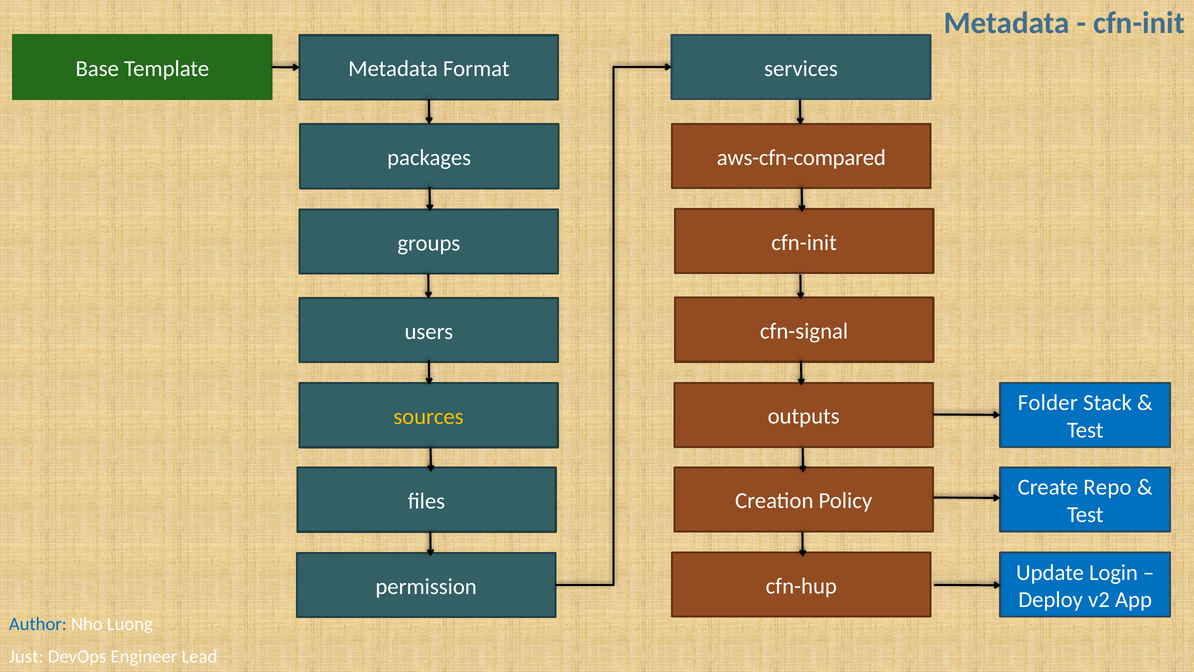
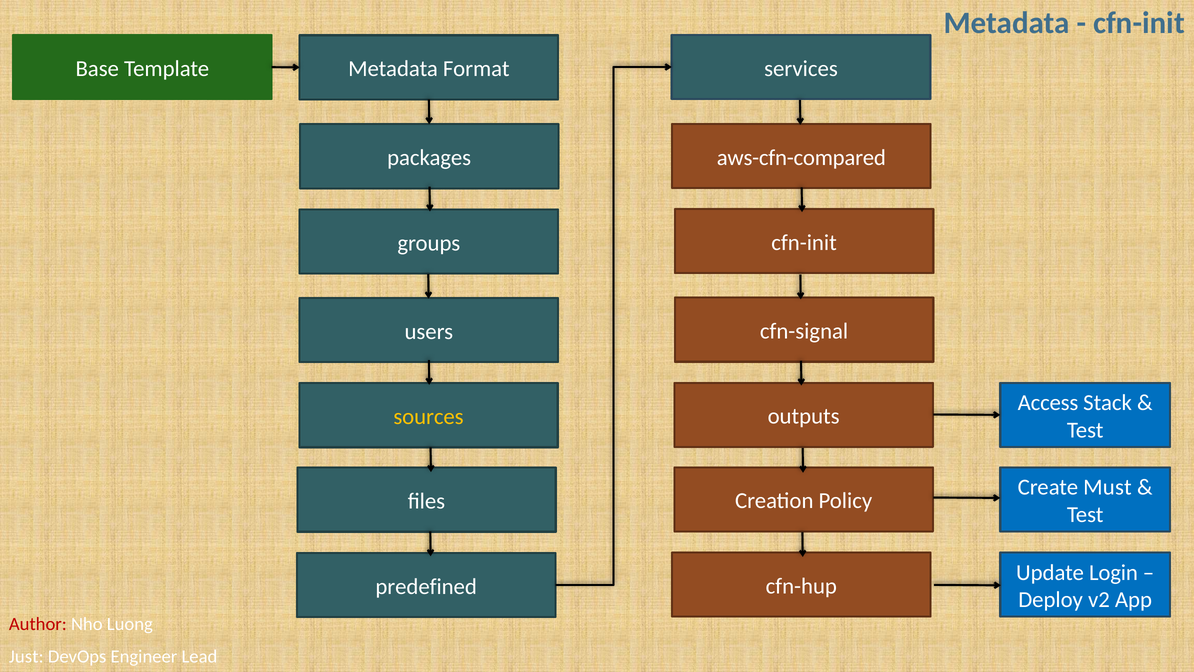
Folder: Folder -> Access (1048, 403)
Repo: Repo -> Must (1107, 487)
permission: permission -> predefined (426, 586)
Author colour: blue -> red (38, 624)
